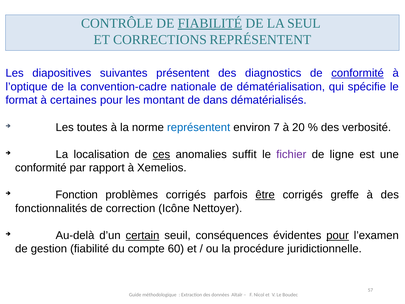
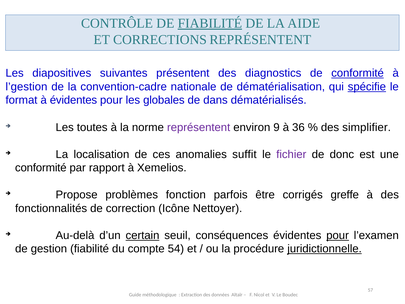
SEUL: SEUL -> AIDE (304, 23)
l’optique: l’optique -> l’gestion (26, 87)
spécifie underline: none -> present (367, 87)
à certaines: certaines -> évidentes (73, 100)
montant: montant -> globales (164, 100)
représentent colour: blue -> purple (199, 127)
7: 7 -> 9 (277, 127)
20: 20 -> 36 (298, 127)
verbosité: verbosité -> simplifier (367, 127)
ces underline: present -> none (161, 154)
ligne: ligne -> donc (342, 154)
Fonction: Fonction -> Propose (77, 195)
problèmes corrigés: corrigés -> fonction (186, 195)
être underline: present -> none (265, 195)
60: 60 -> 54 (176, 249)
juridictionnelle underline: none -> present (325, 249)
